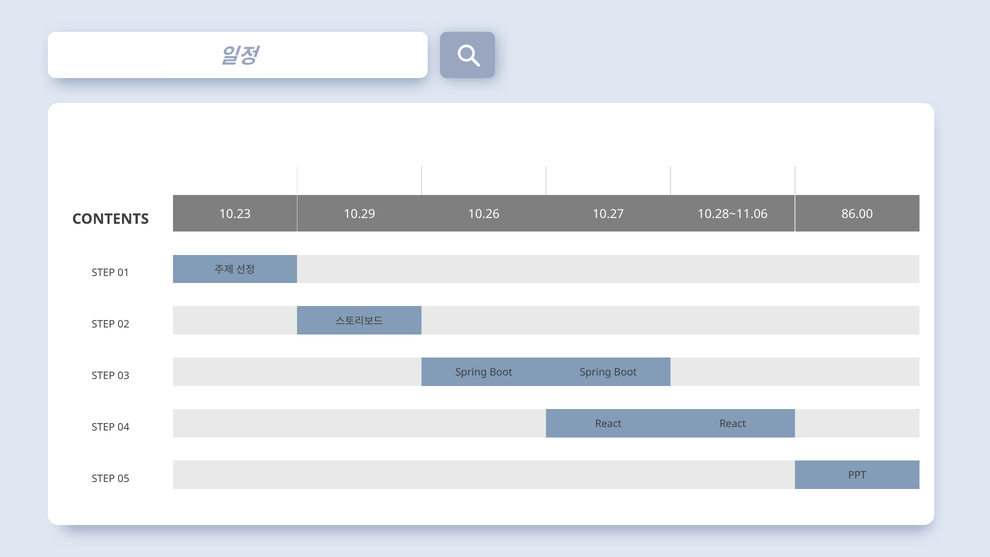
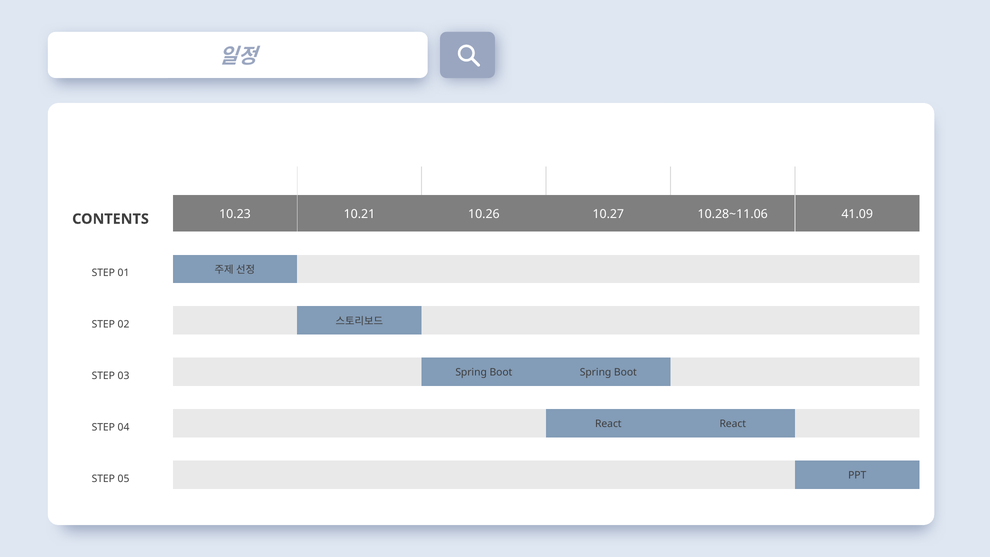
10.29: 10.29 -> 10.21 (359, 214)
86.00: 86.00 -> 41.09 (857, 214)
